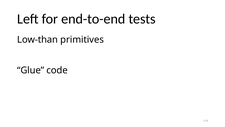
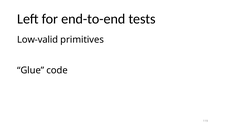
Low-than: Low-than -> Low-valid (38, 40)
